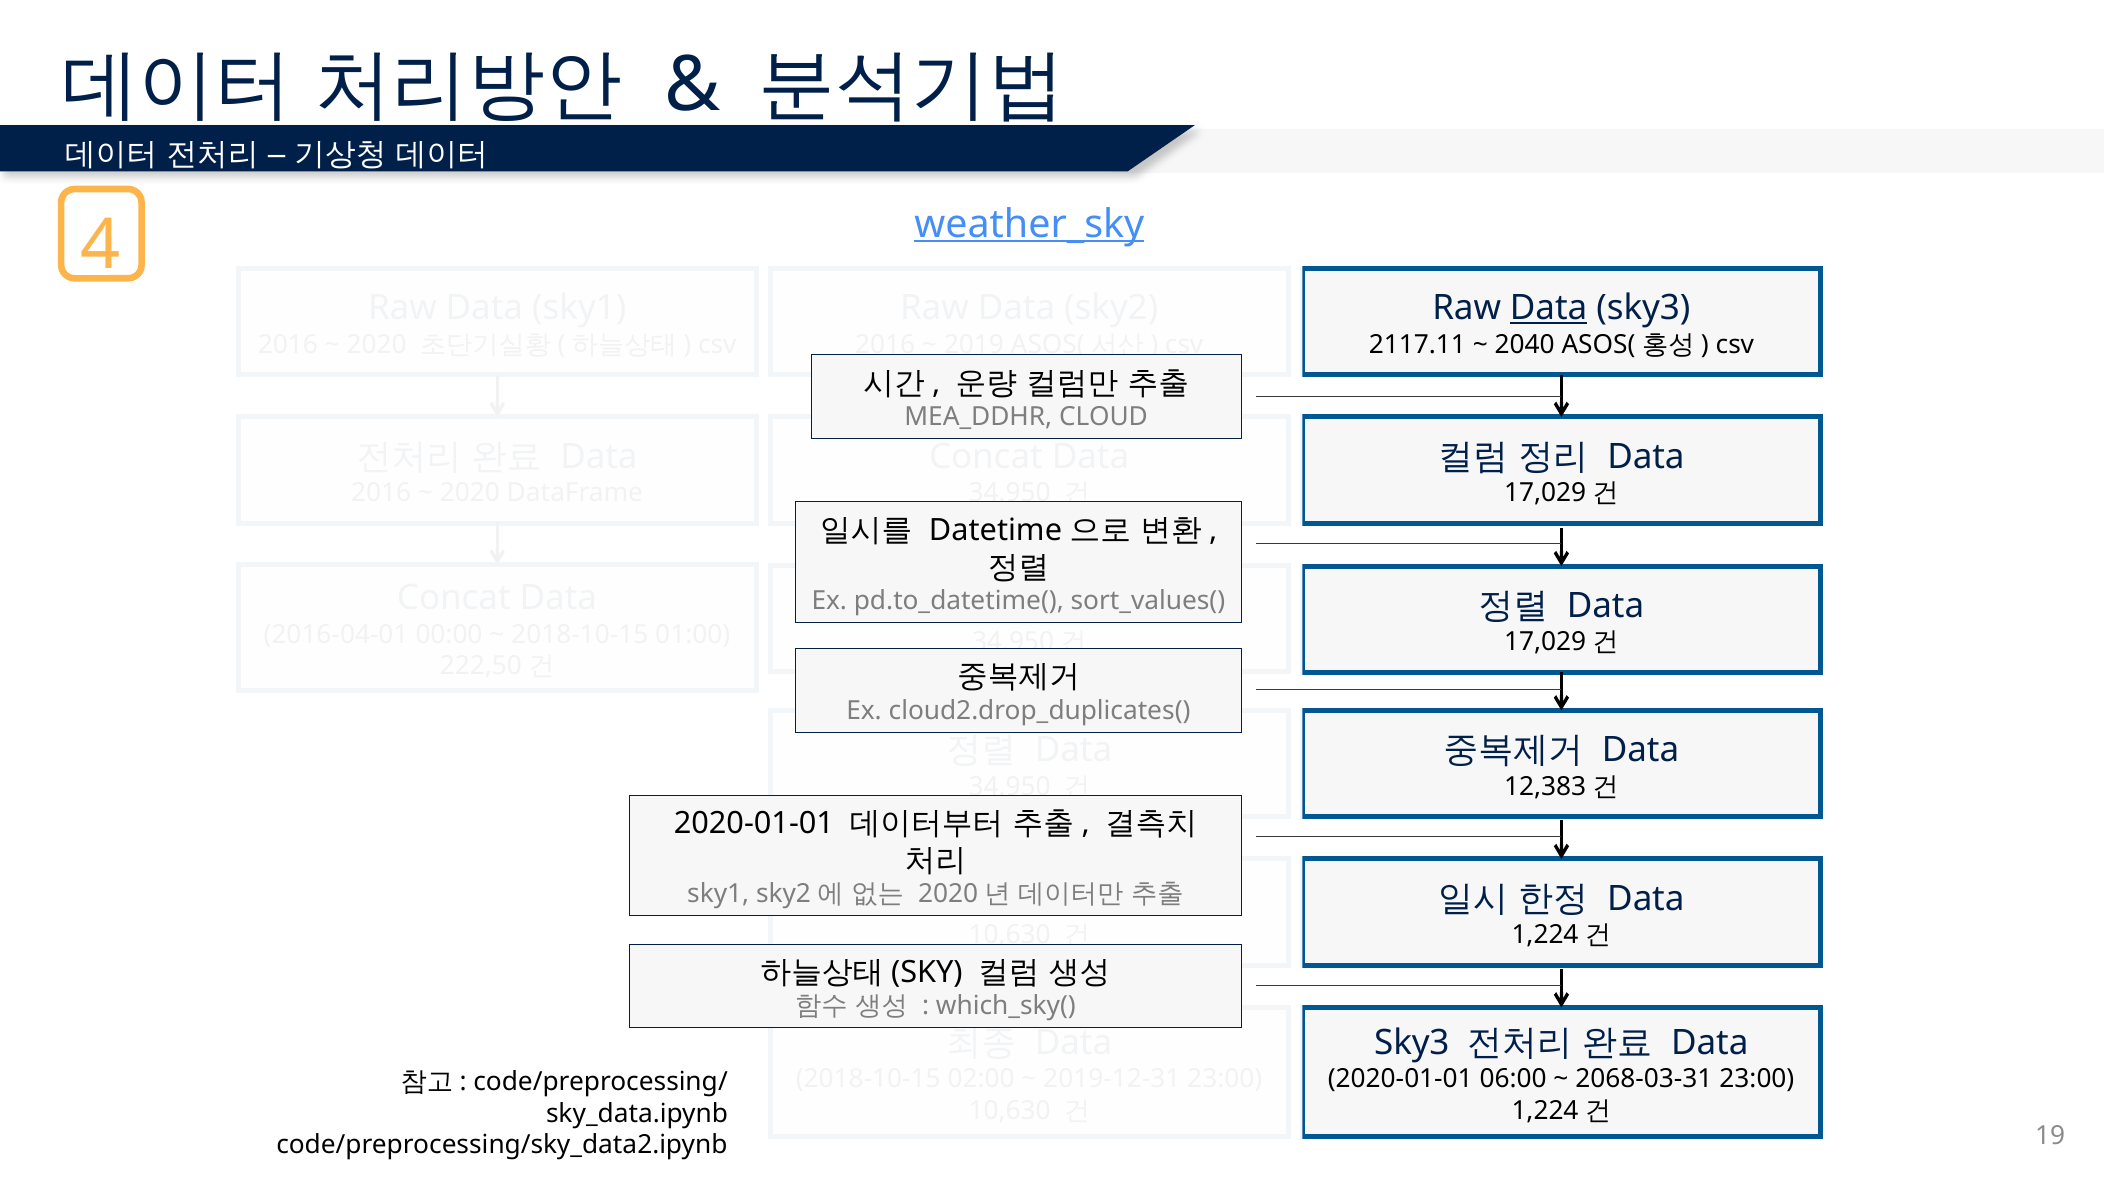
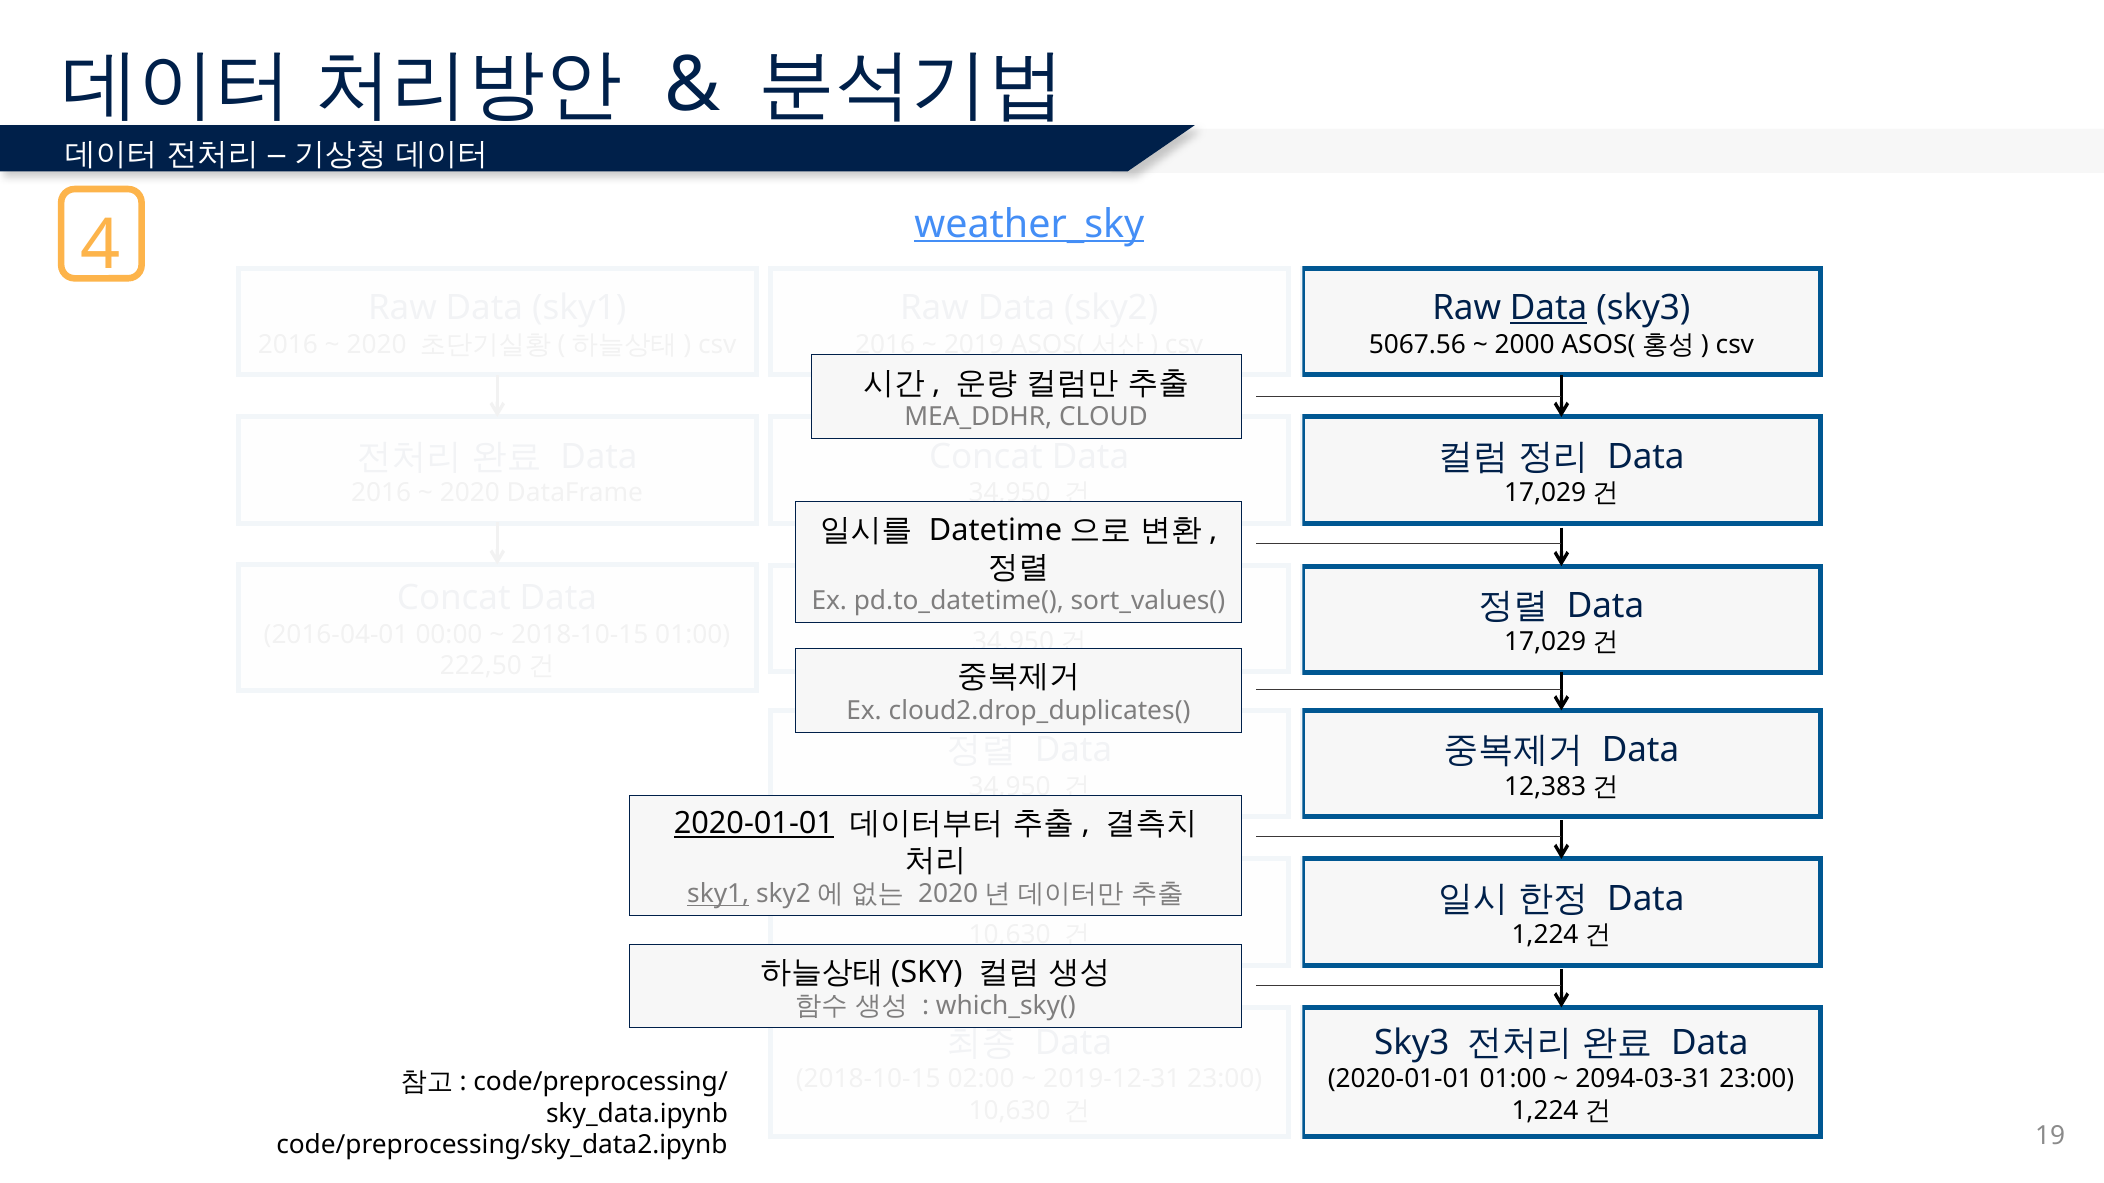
2117.11: 2117.11 -> 5067.56 (1417, 345)
2040: 2040 -> 2000 (1525, 345)
2020-01-01 underline: none -> present (754, 824)
sky1 underline: none -> present (718, 895)
2020-01-01 06:00: 06:00 -> 01:00 (1513, 1079)
2068-03-31: 2068-03-31 -> 2094-03-31 (1644, 1079)
